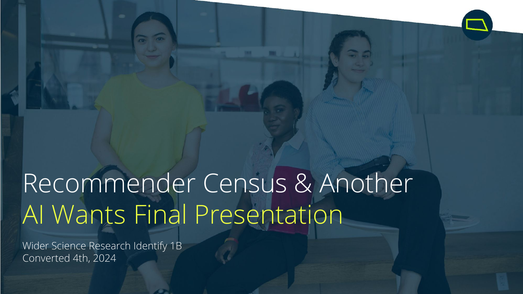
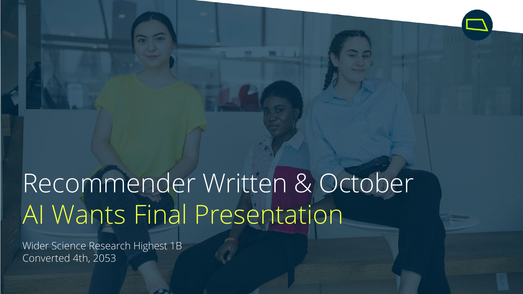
Census: Census -> Written (245, 184)
Another: Another -> October (366, 184)
Identify: Identify -> Highest (150, 246)
2024: 2024 -> 2053 (105, 259)
